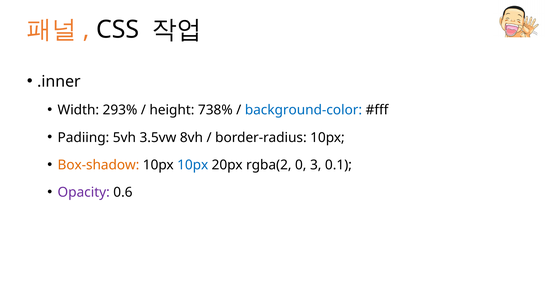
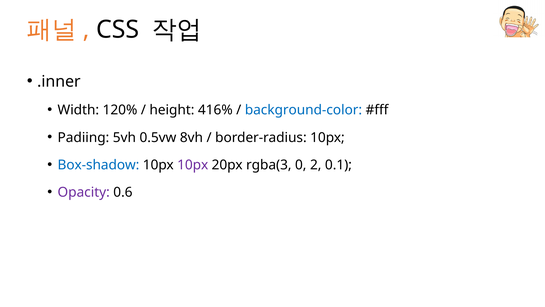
293%: 293% -> 120% (120, 110)
738%: 738% -> 416% (215, 110)
3.5vw: 3.5vw -> 0.5vw (158, 137)
Box-shadow colour: orange -> blue (98, 165)
10px colour: blue -> purple (193, 165)
rgba(2: rgba(2 -> rgba(3 (269, 165)
3: 3 -> 2 (316, 165)
